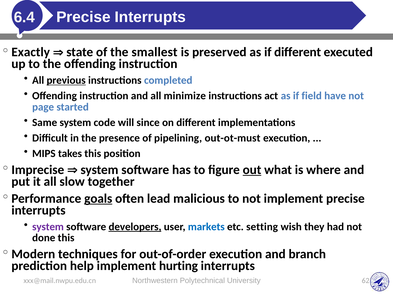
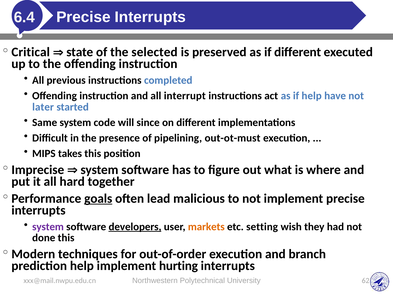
Exactly: Exactly -> Critical (31, 52)
smallest: smallest -> selected (155, 52)
previous underline: present -> none (66, 80)
minimize: minimize -> interrupt (185, 96)
if field: field -> help (312, 96)
page: page -> later (43, 107)
out underline: present -> none (252, 170)
slow: slow -> hard (72, 181)
markets colour: blue -> orange (206, 227)
